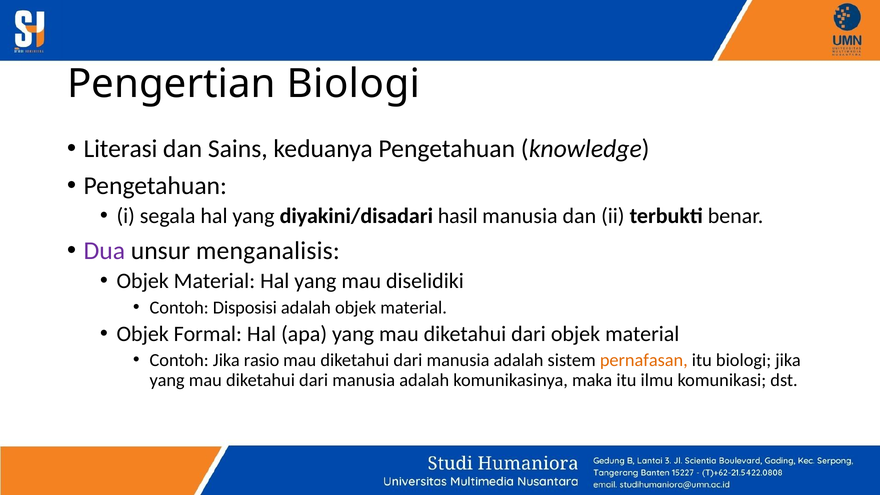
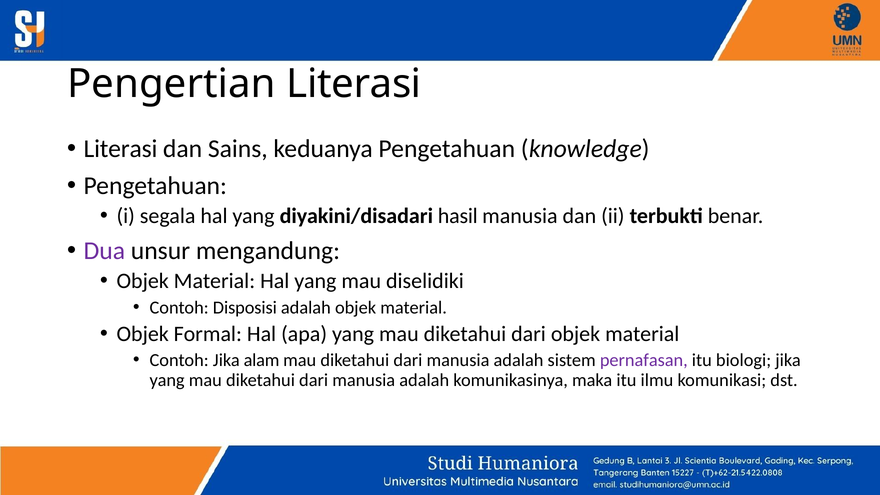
Pengertian Biologi: Biologi -> Literasi (354, 84)
menganalisis: menganalisis -> mengandung (268, 251)
rasio: rasio -> alam (262, 360)
pernafasan colour: orange -> purple (644, 360)
